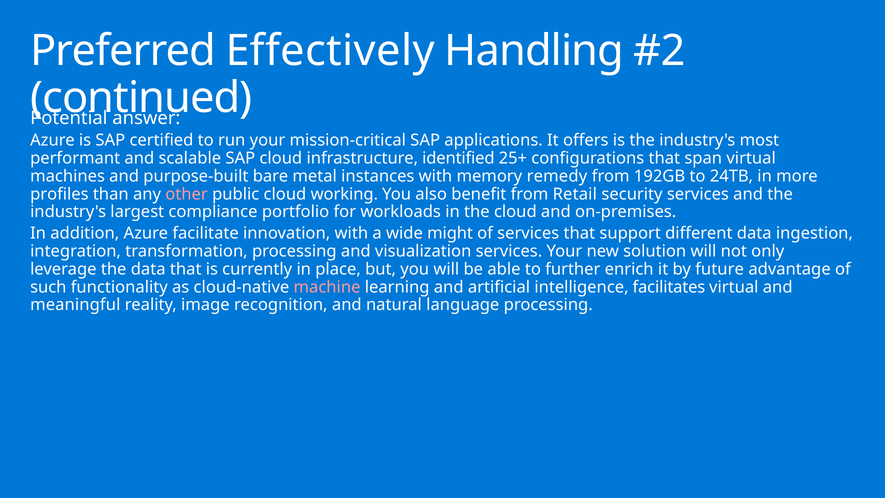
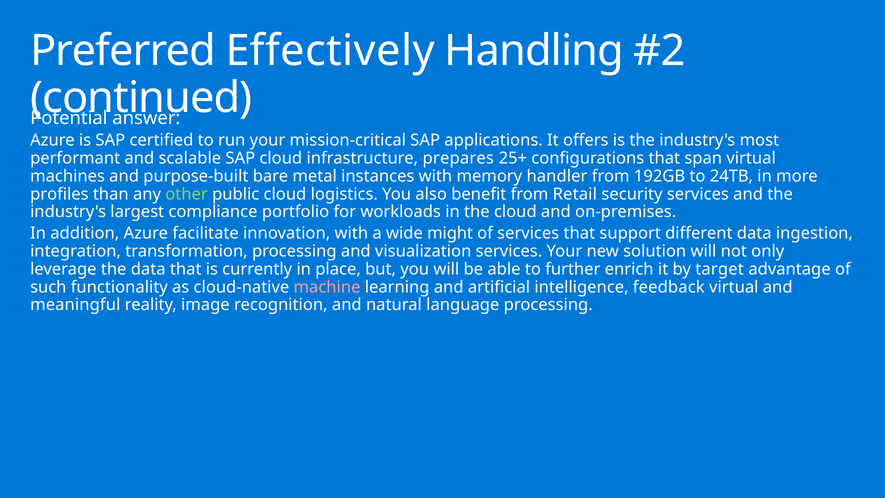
identified: identified -> prepares (458, 158)
remedy: remedy -> handler (557, 176)
other colour: pink -> light green (187, 194)
working: working -> logistics (344, 194)
future: future -> target (720, 269)
facilitates: facilitates -> feedback (669, 287)
